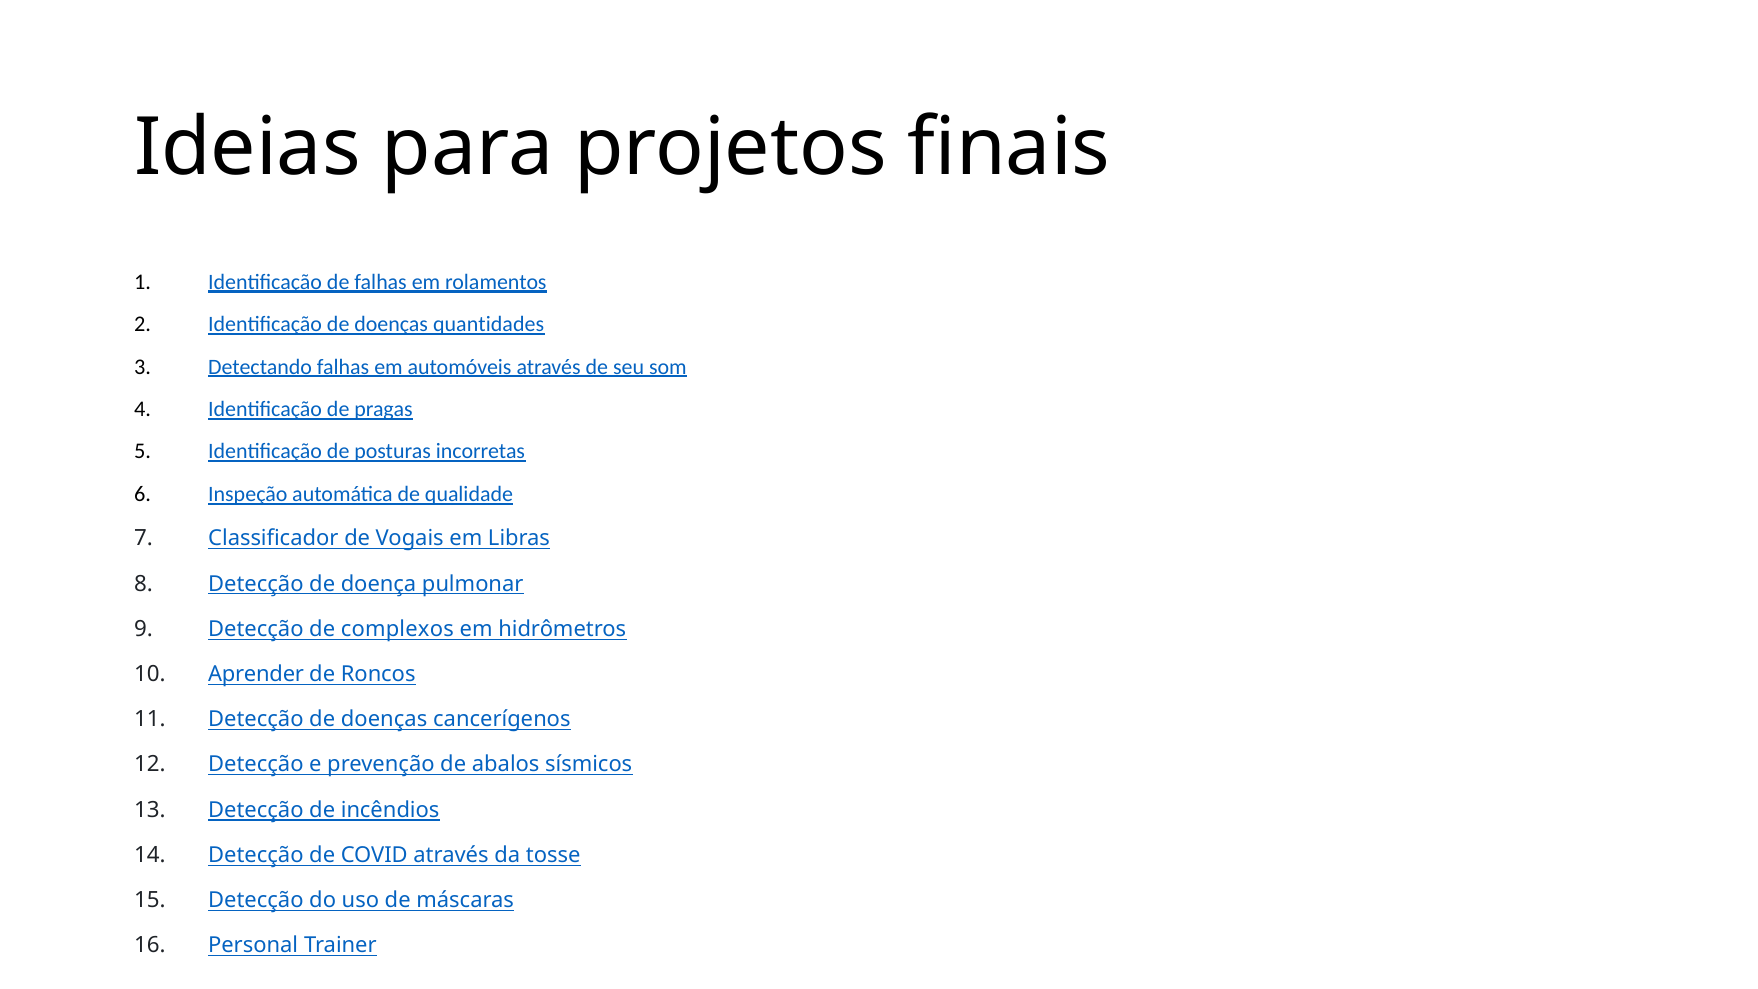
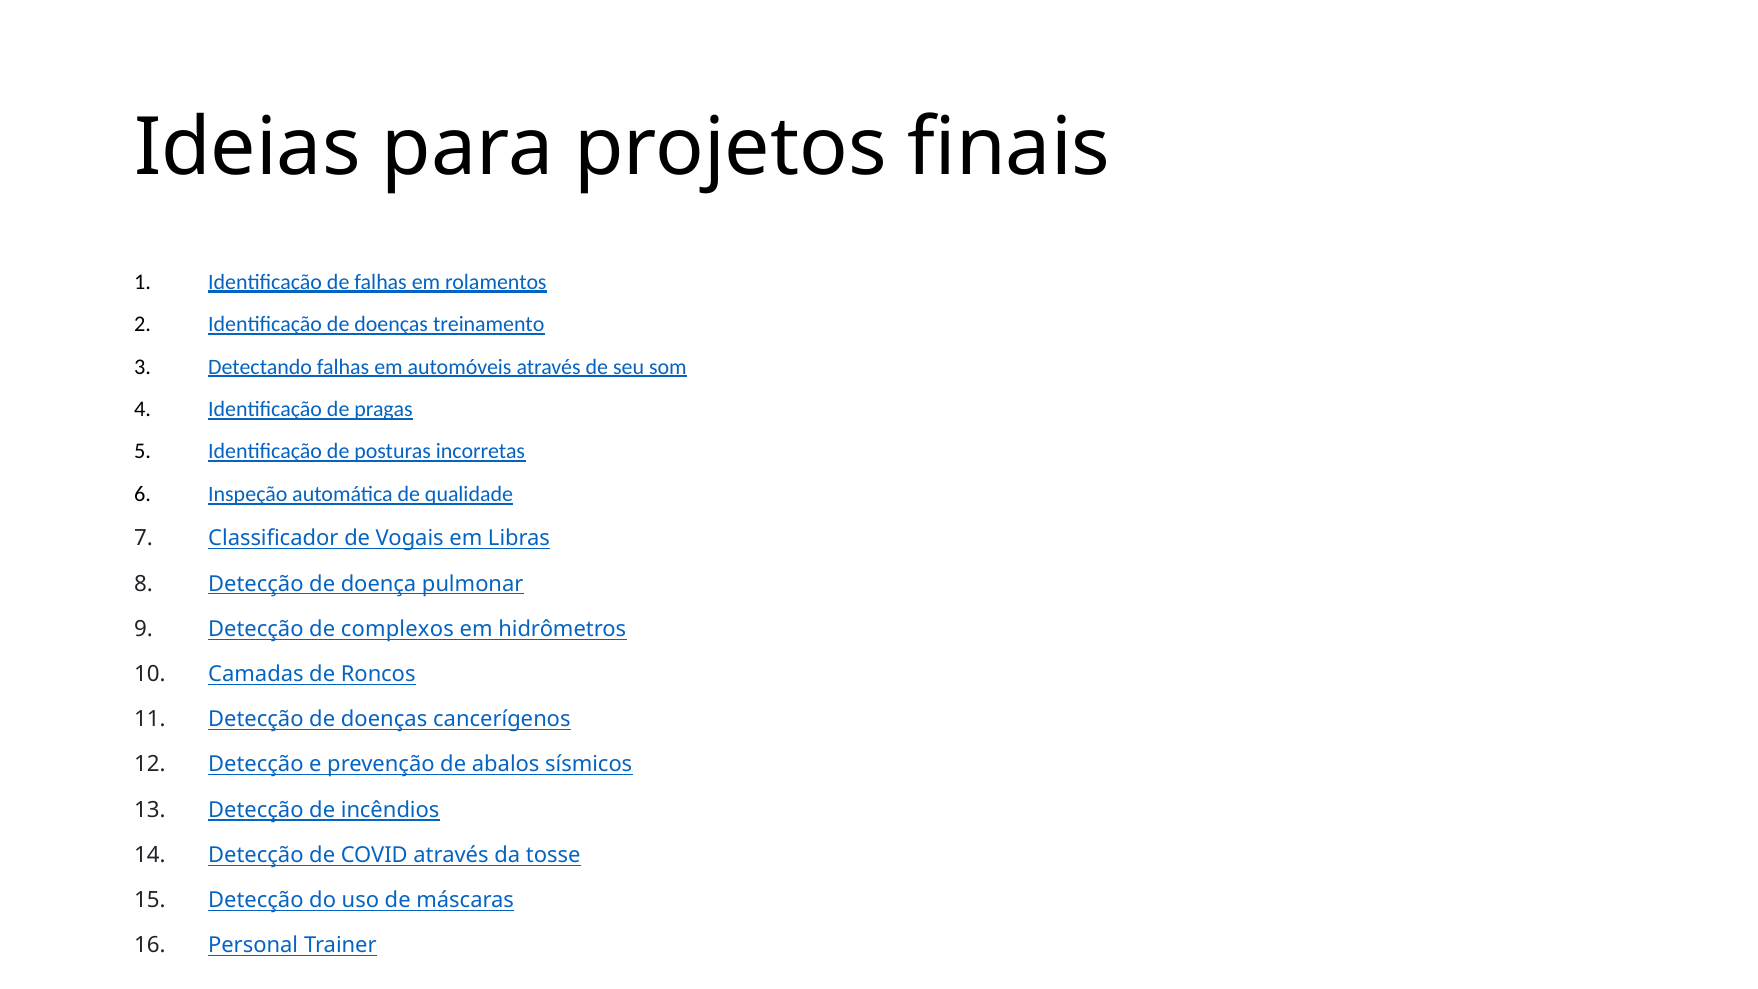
quantidades: quantidades -> treinamento (489, 324)
Aprender: Aprender -> Camadas (256, 674)
